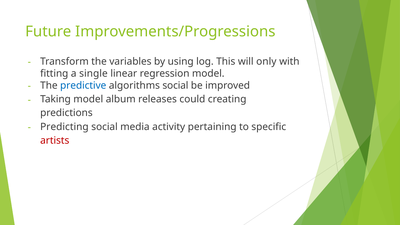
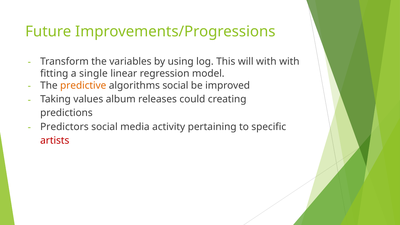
will only: only -> with (266, 61)
predictive colour: blue -> orange (83, 85)
Taking model: model -> values (88, 99)
Predicting: Predicting -> Predictors (64, 127)
